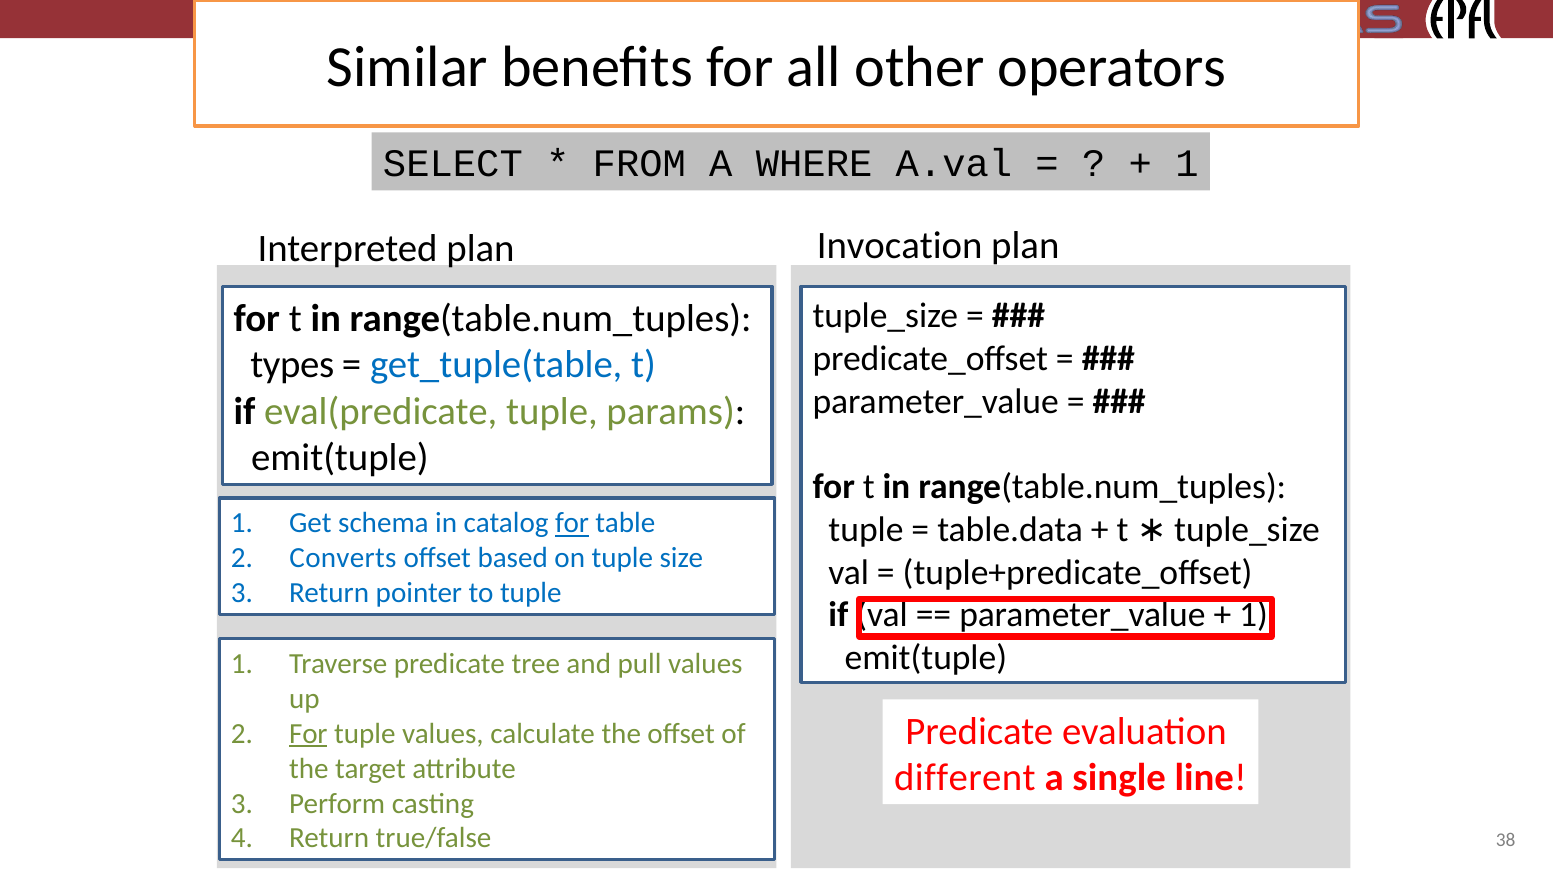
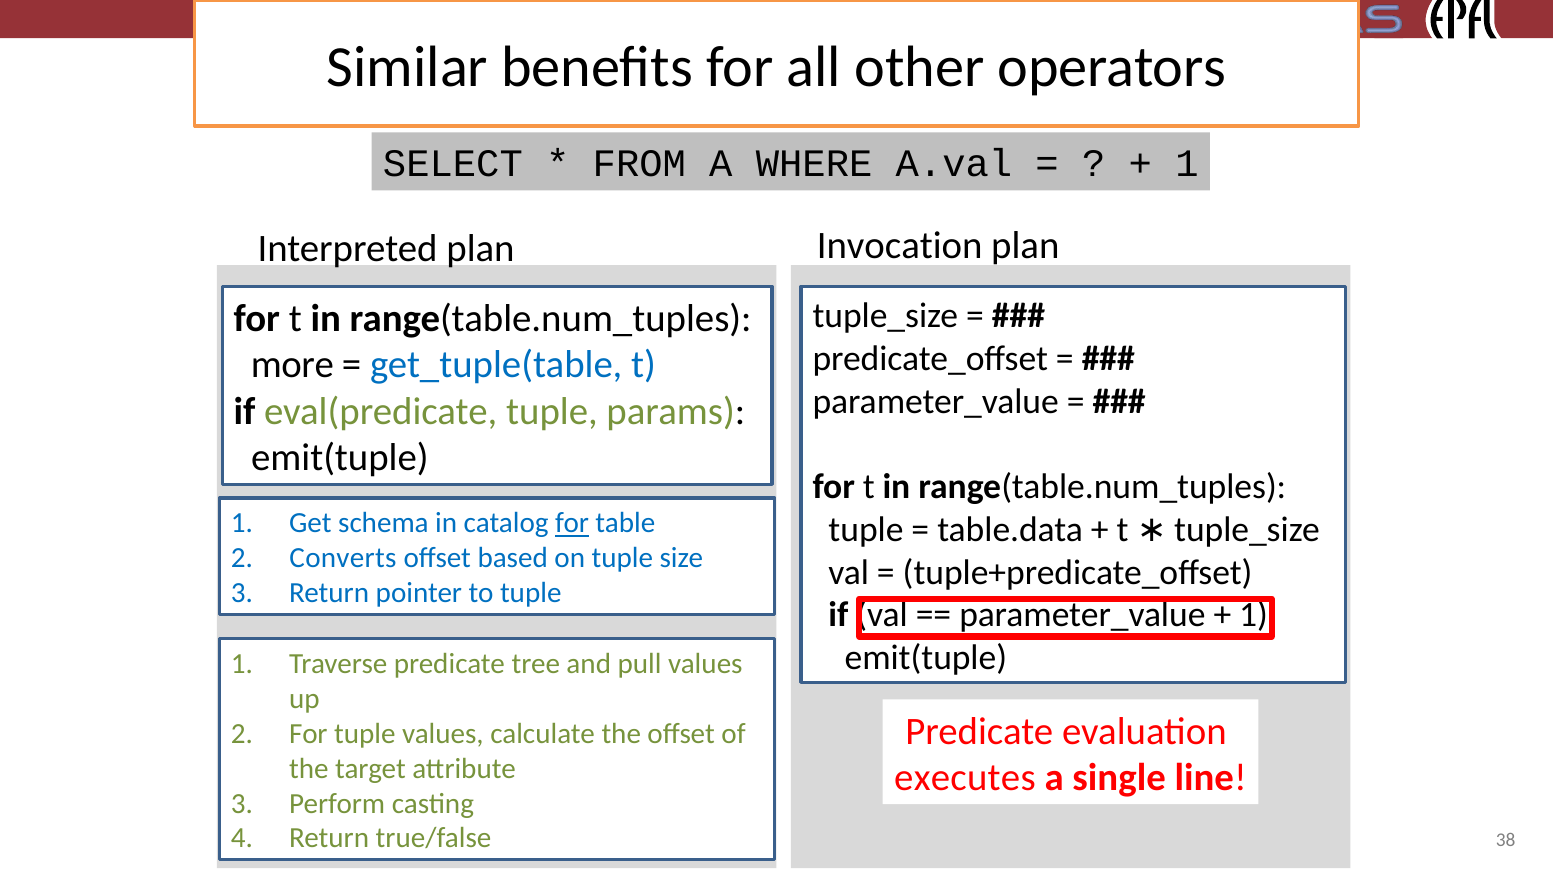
types: types -> more (292, 365)
For underline: present -> none (308, 733)
different: different -> executes (965, 777)
